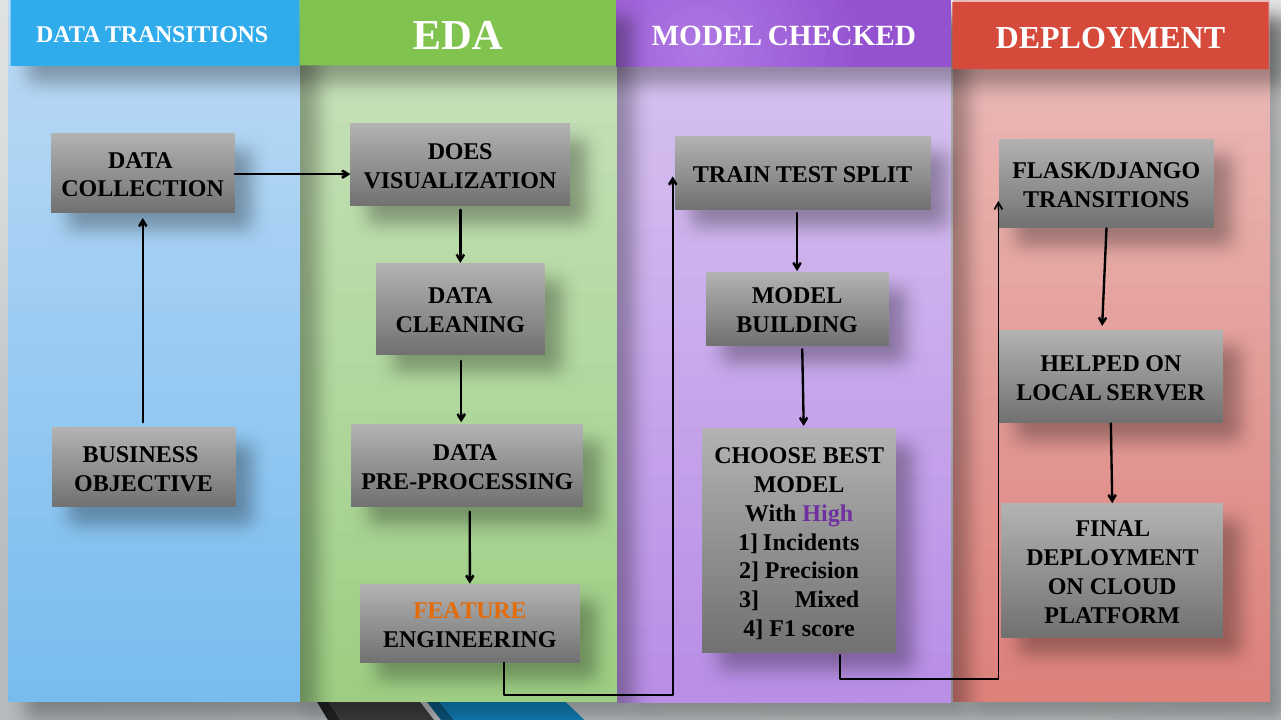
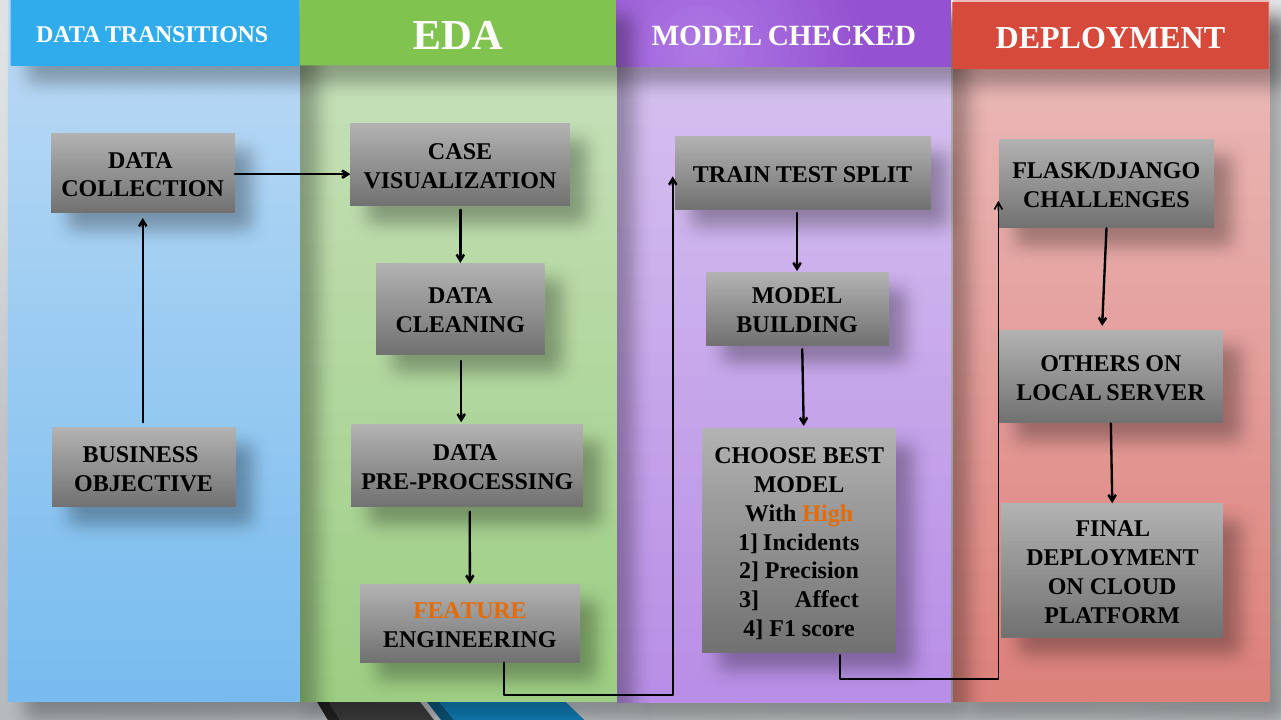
DOES: DOES -> CASE (460, 152)
TRANSITIONS: TRANSITIONS -> CHALLENGES (1106, 200)
HELPED: HELPED -> OTHERS (1090, 364)
High colour: purple -> orange (828, 514)
Mixed: Mixed -> Affect (827, 600)
